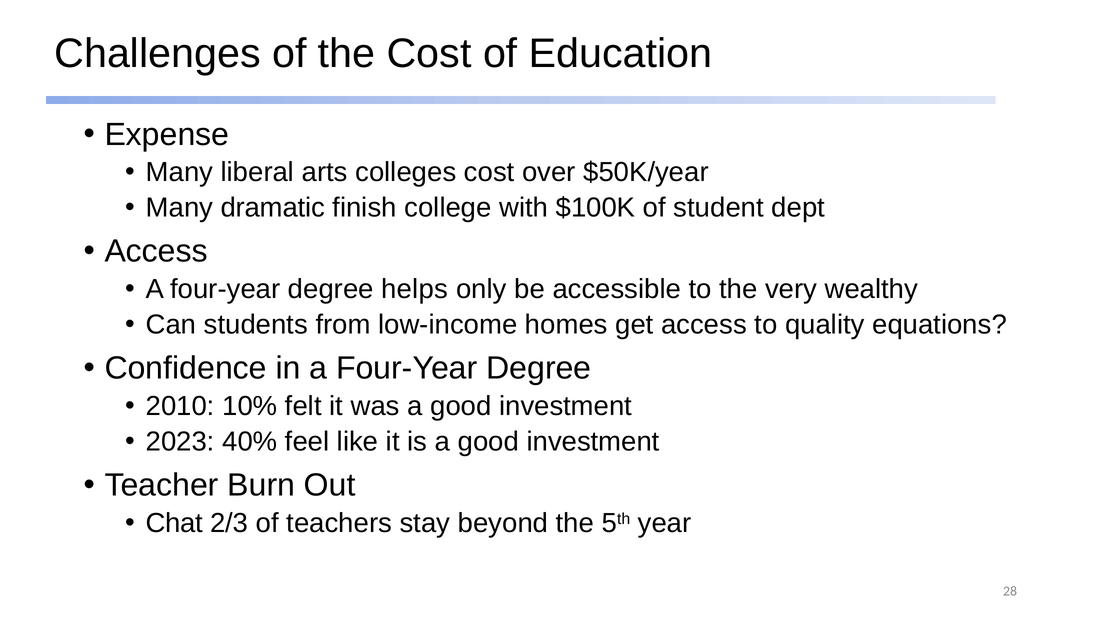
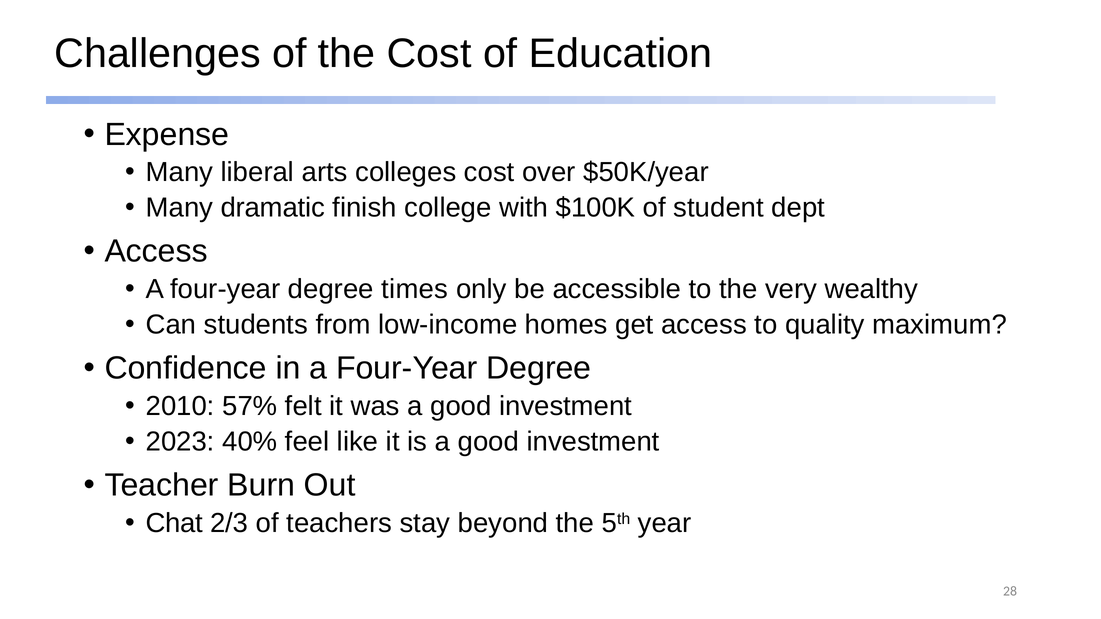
helps: helps -> times (415, 289)
equations: equations -> maximum (940, 325)
10%: 10% -> 57% (250, 406)
